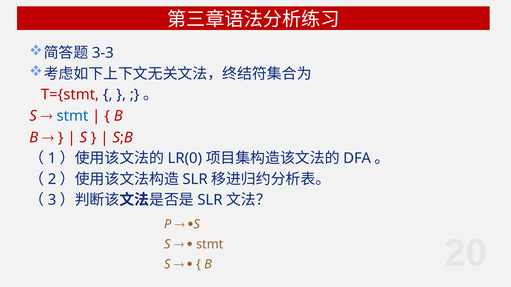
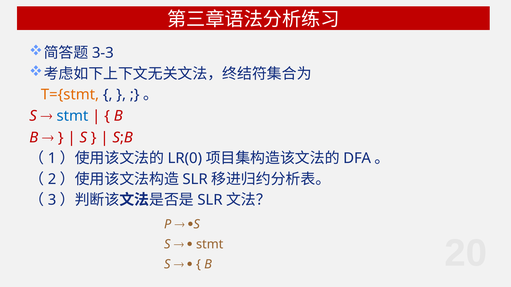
T={stmt colour: red -> orange (70, 95)
